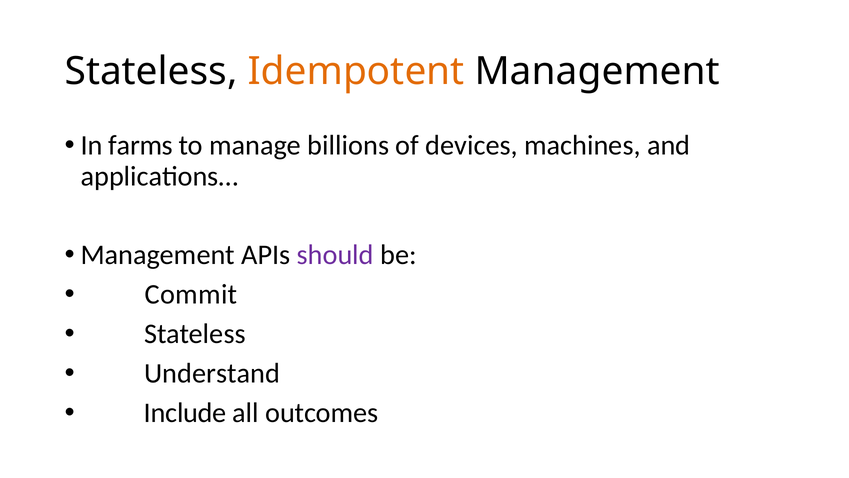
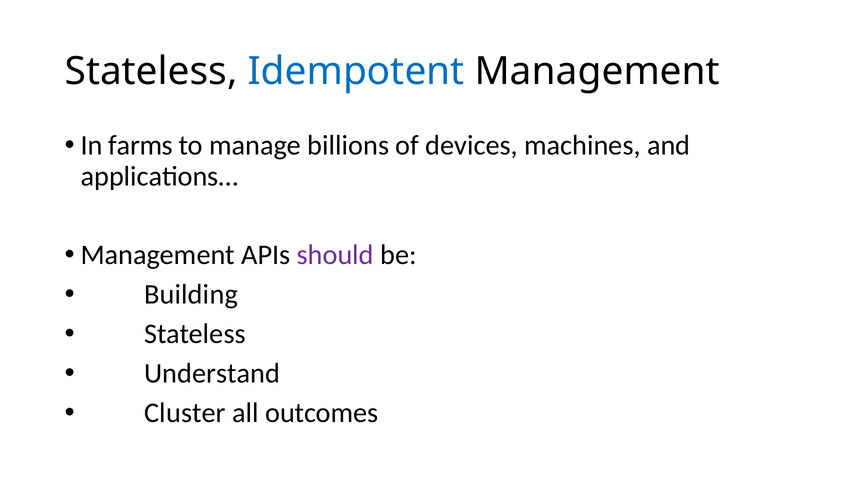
Idempotent colour: orange -> blue (356, 71)
Commit: Commit -> Building (191, 294)
Include: Include -> Cluster (185, 413)
